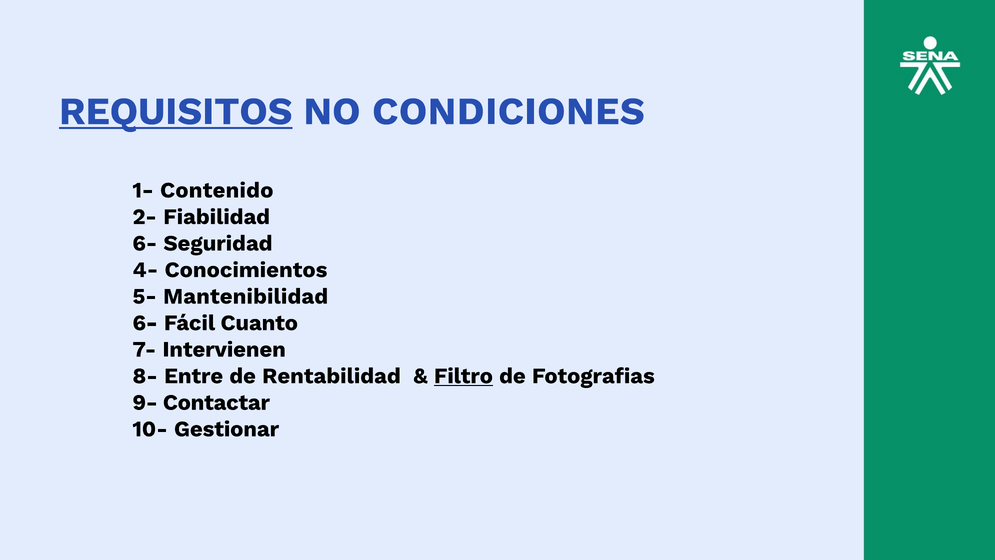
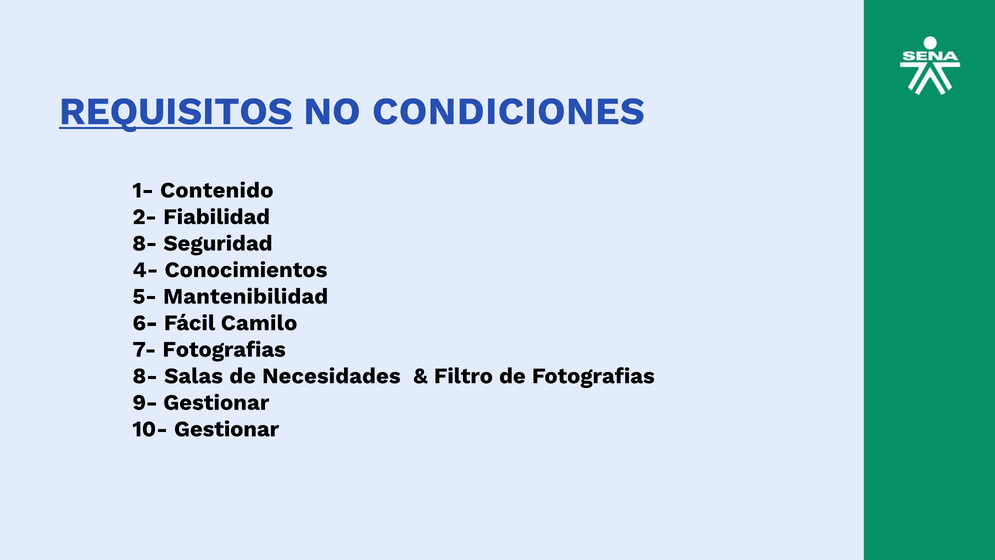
6-: 6- -> 8- (145, 243)
Cuanto: Cuanto -> Camilo (259, 323)
7- Intervienen: Intervienen -> Fotografias (224, 349)
Entre: Entre -> Salas (194, 376)
Rentabilidad: Rentabilidad -> Necesidades (331, 376)
Filtro underline: present -> none (463, 376)
9- Contactar: Contactar -> Gestionar (216, 402)
